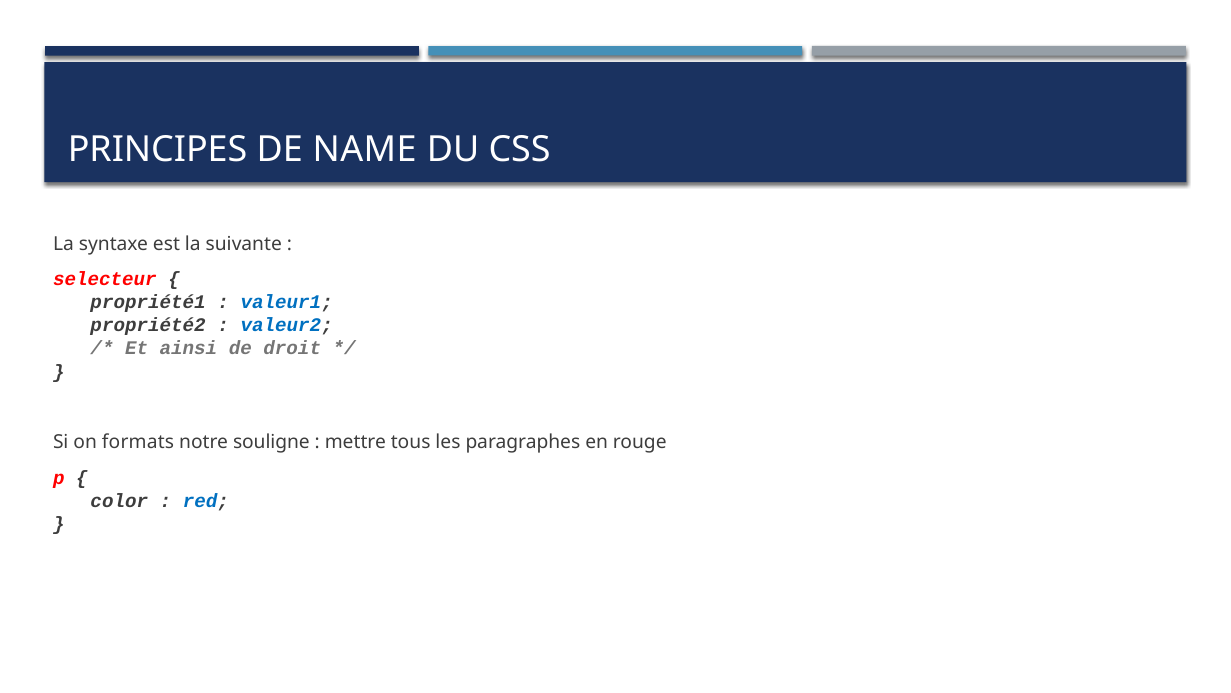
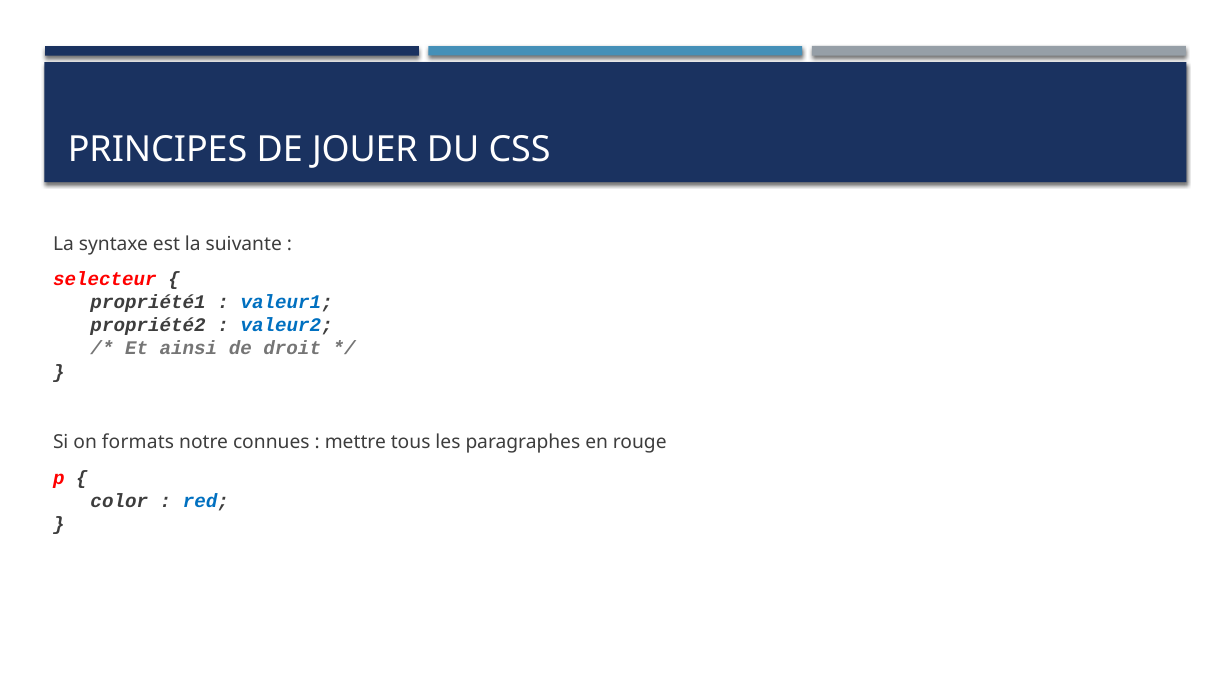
NAME: NAME -> JOUER (365, 150)
souligne: souligne -> connues (271, 442)
